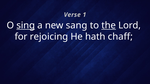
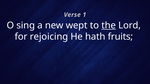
sing underline: present -> none (26, 25)
sang: sang -> wept (77, 25)
chaff: chaff -> fruits (120, 37)
